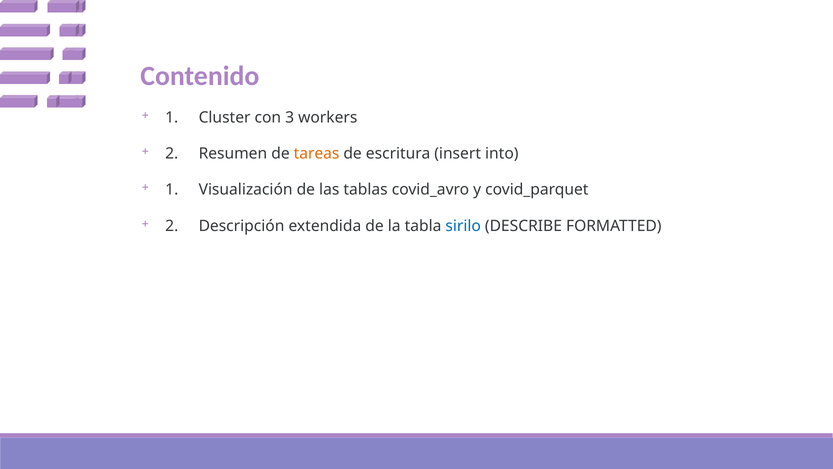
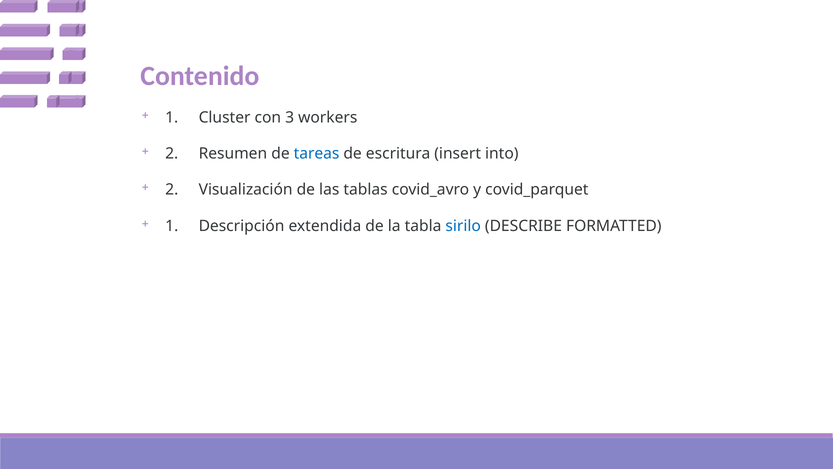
tareas colour: orange -> blue (317, 154)
1: 1 -> 2 (172, 190)
2: 2 -> 1 (172, 226)
